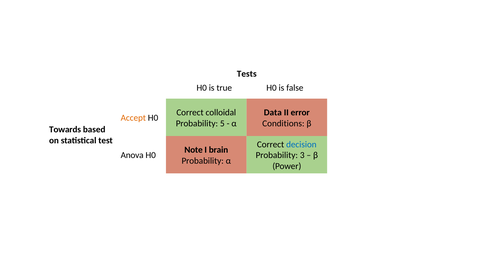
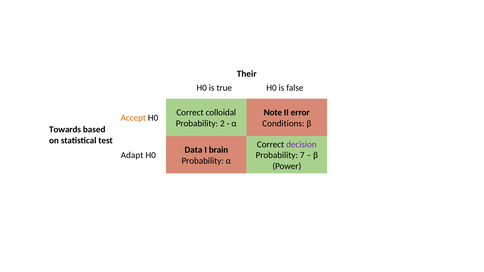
Tests: Tests -> Their (247, 74)
Data: Data -> Note (273, 113)
5: 5 -> 2 (222, 123)
decision colour: blue -> purple (301, 145)
Note: Note -> Data (193, 150)
Anova: Anova -> Adapt (132, 155)
3: 3 -> 7 (302, 155)
